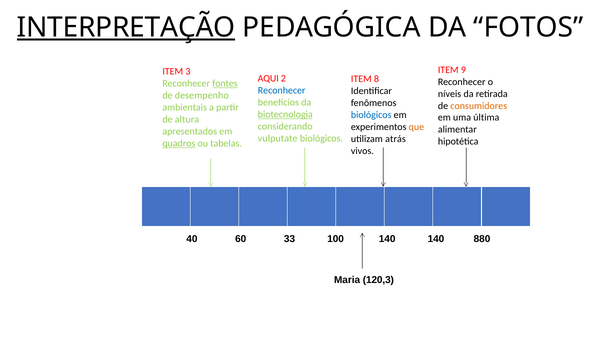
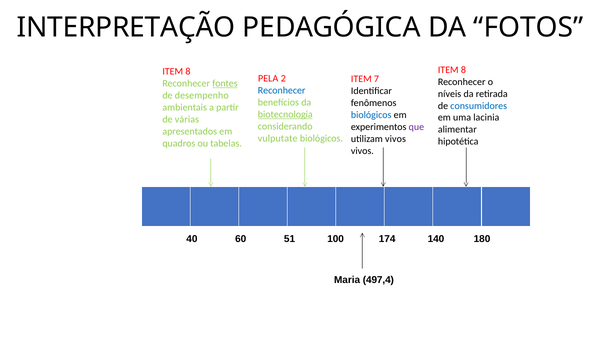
INTERPRETAÇÃO underline: present -> none (126, 27)
9: 9 -> 8 (463, 70)
3: 3 -> 8 (188, 72)
AQUI: AQUI -> PELA (268, 79)
8: 8 -> 7 (376, 79)
consumidores colour: orange -> blue (479, 106)
última: última -> lacinia (486, 118)
altura: altura -> várias (187, 120)
que colour: orange -> purple (416, 127)
utilizam atrás: atrás -> vivos (396, 139)
quadros underline: present -> none (179, 144)
33: 33 -> 51 (290, 239)
100 140: 140 -> 174 (387, 239)
880: 880 -> 180 (482, 239)
120,3: 120,3 -> 497,4 (378, 280)
